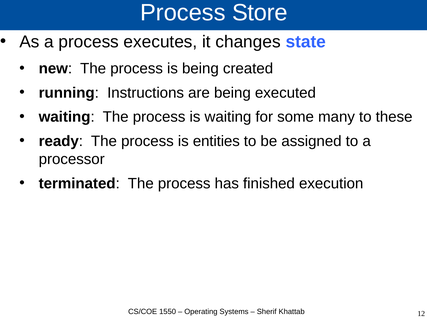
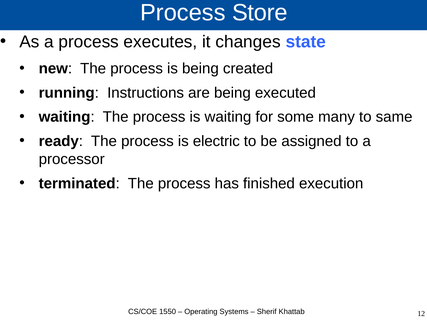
these: these -> same (394, 117)
entities: entities -> electric (216, 141)
